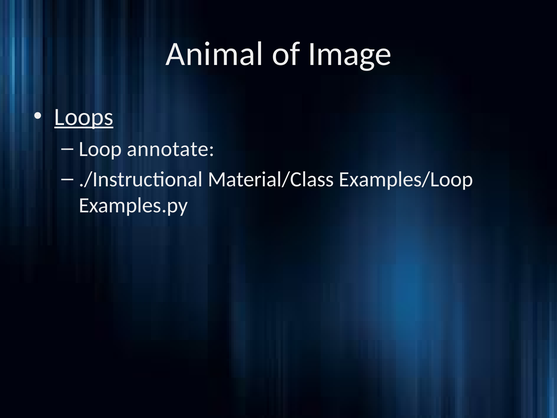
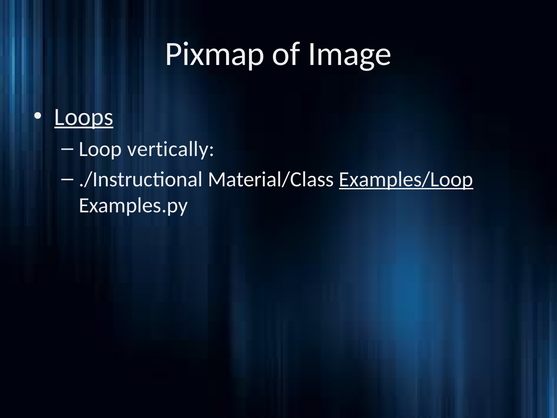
Animal: Animal -> Pixmap (215, 54)
annotate: annotate -> vertically (171, 149)
Examples/Loop underline: none -> present (406, 179)
